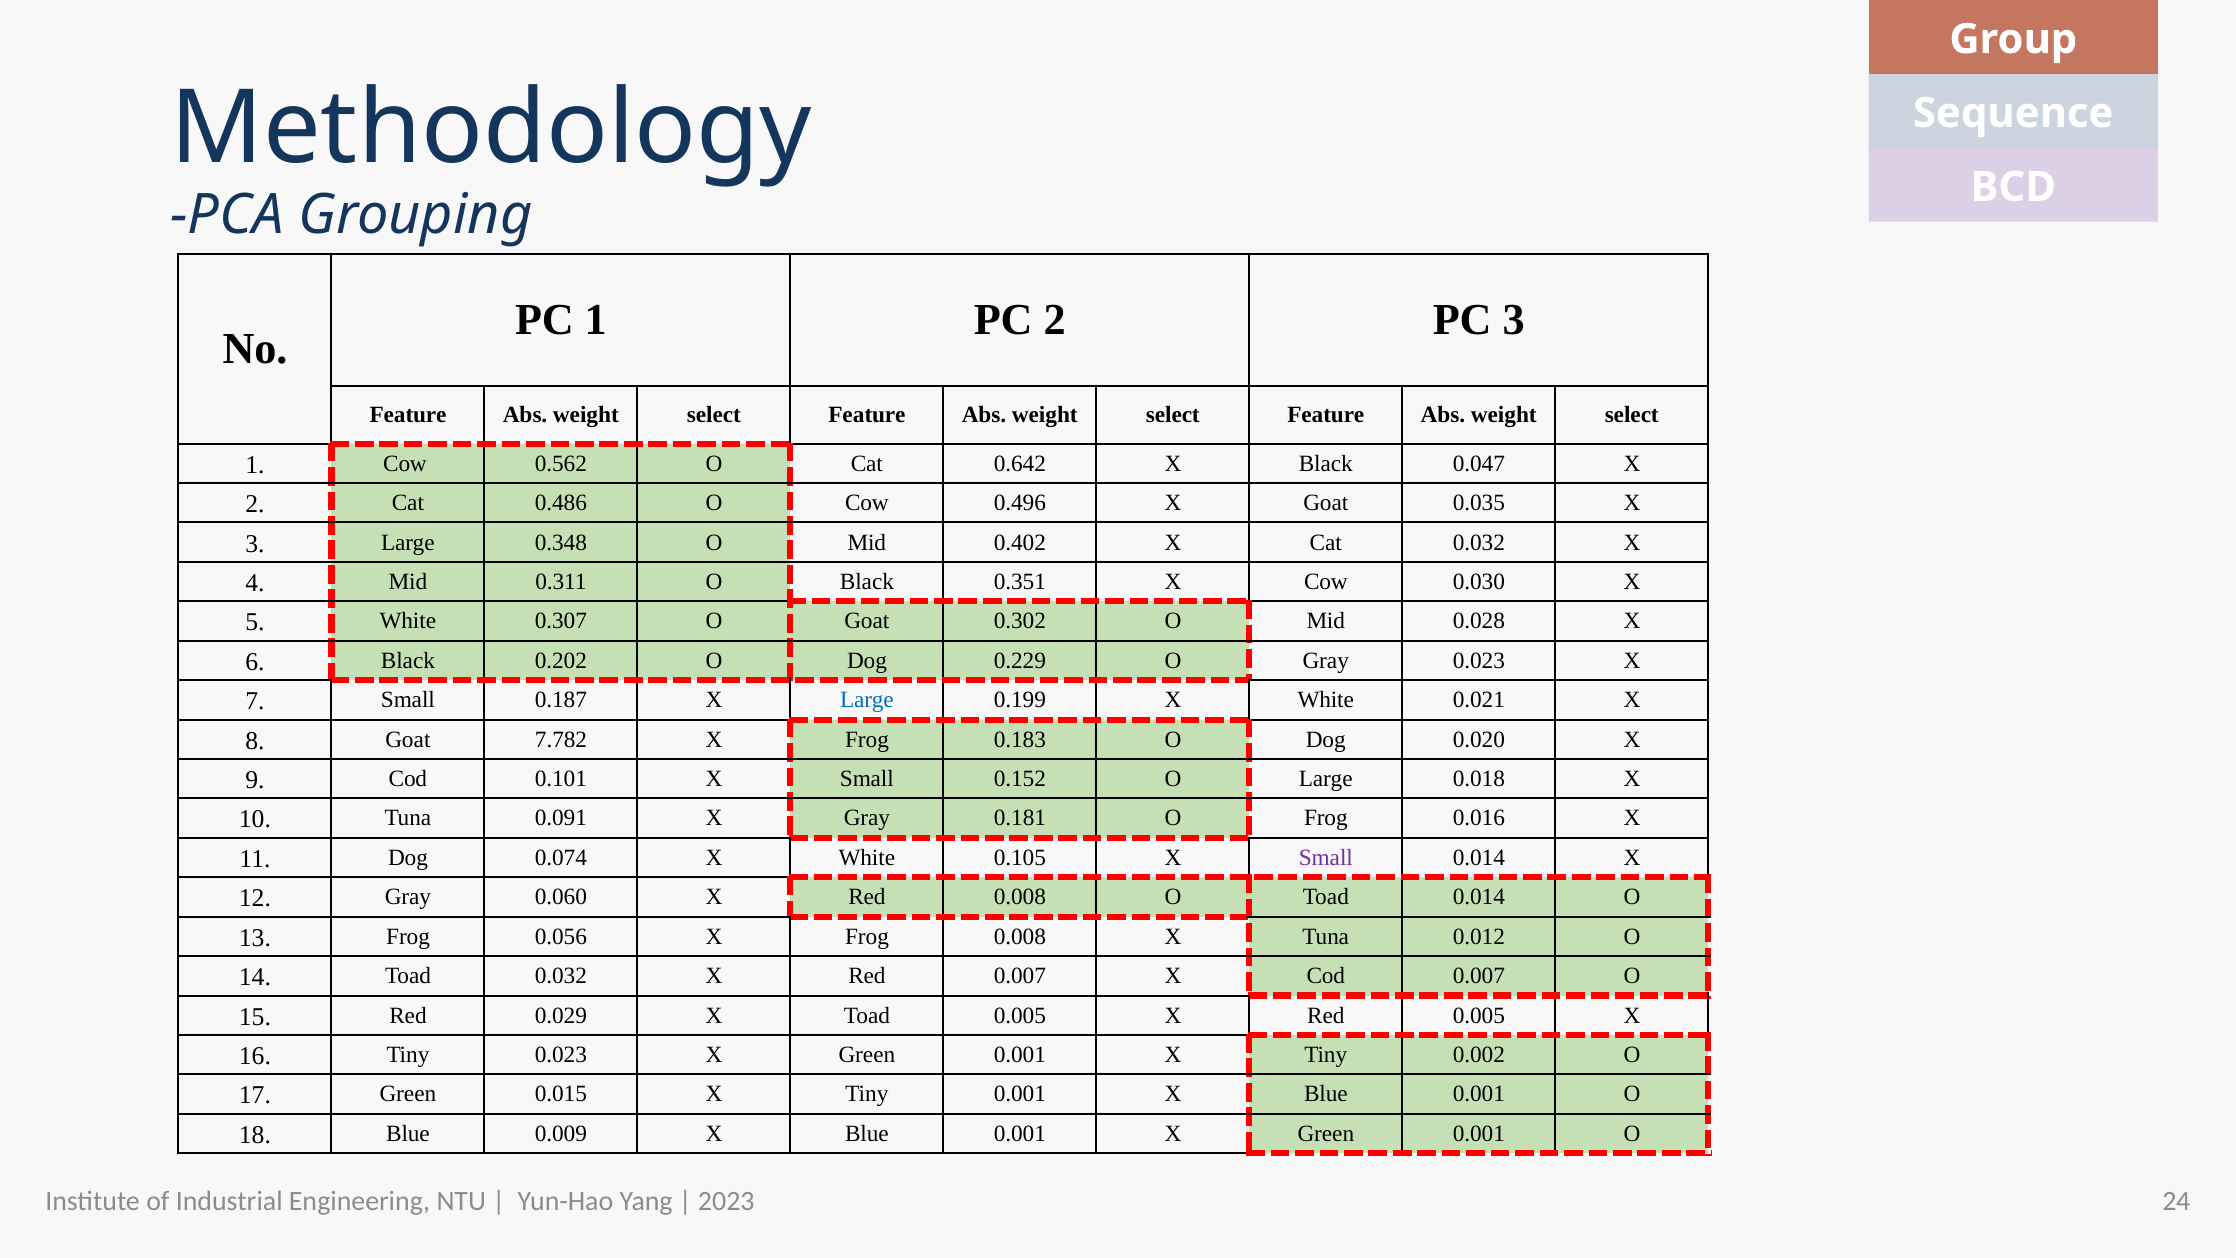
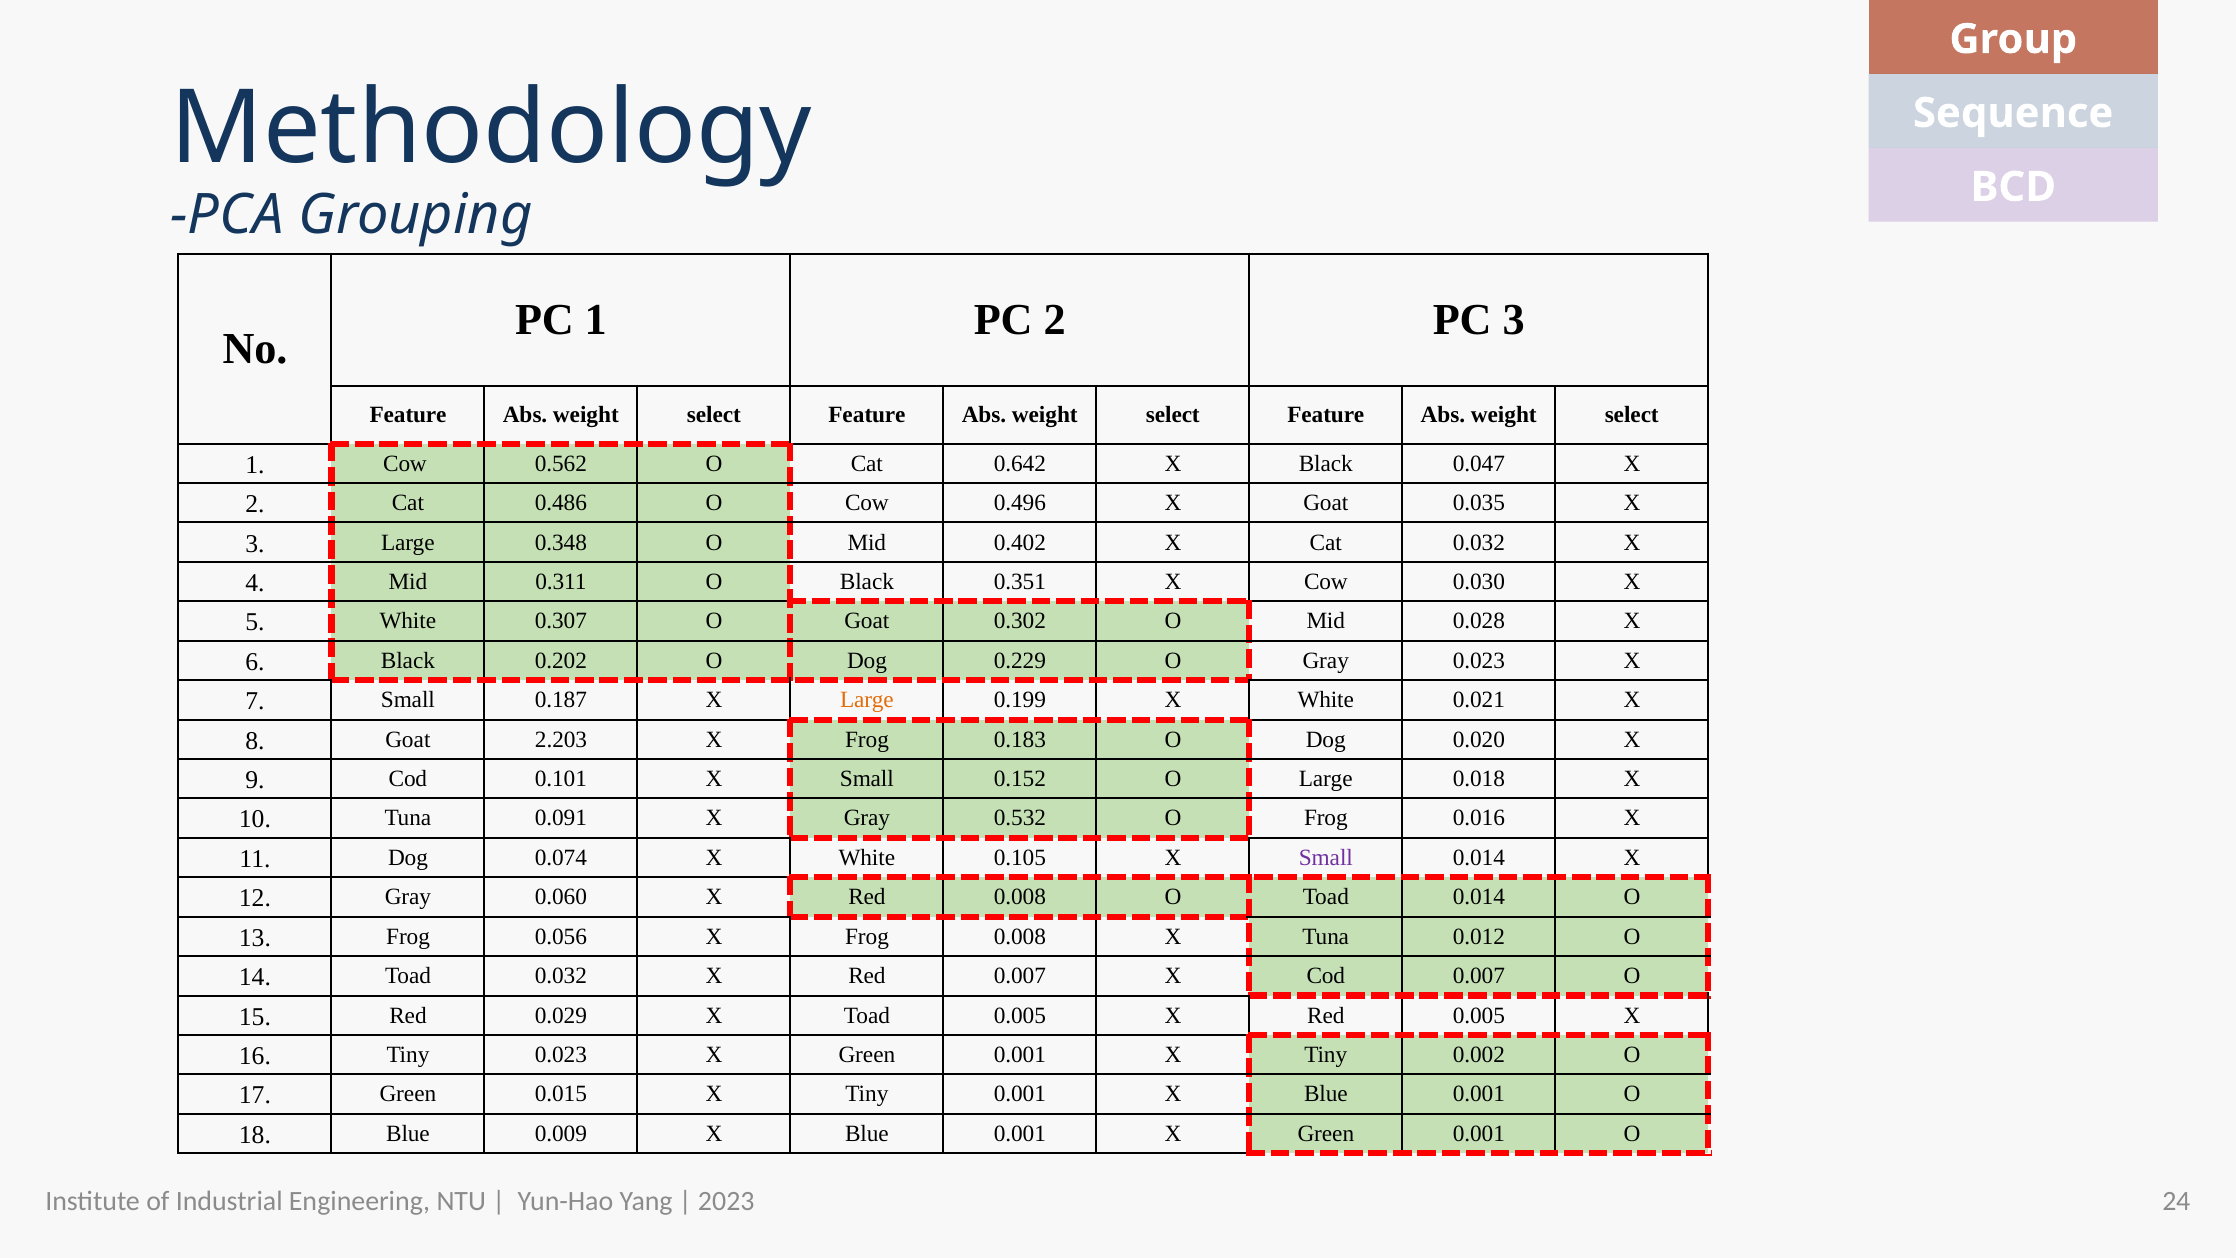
Large colour: blue -> orange (867, 700)
7.782: 7.782 -> 2.203 (561, 739)
0.181: 0.181 -> 0.532 (1020, 818)
